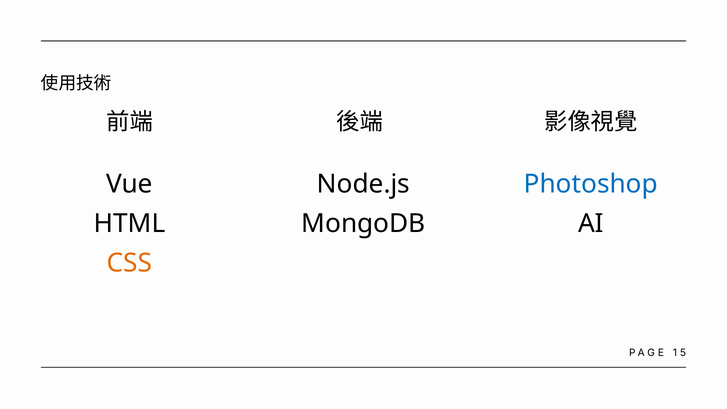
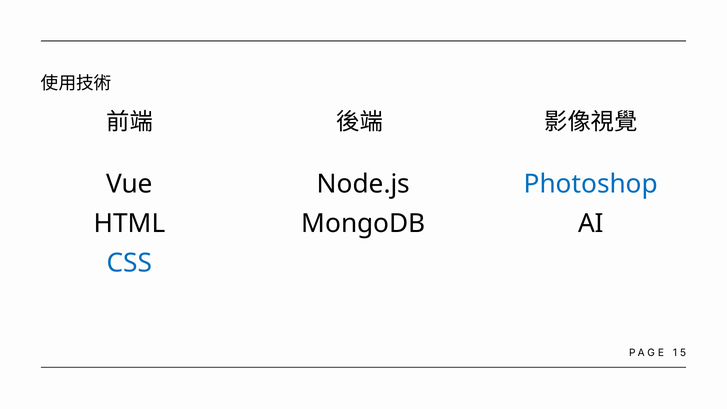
CSS colour: orange -> blue (129, 263)
